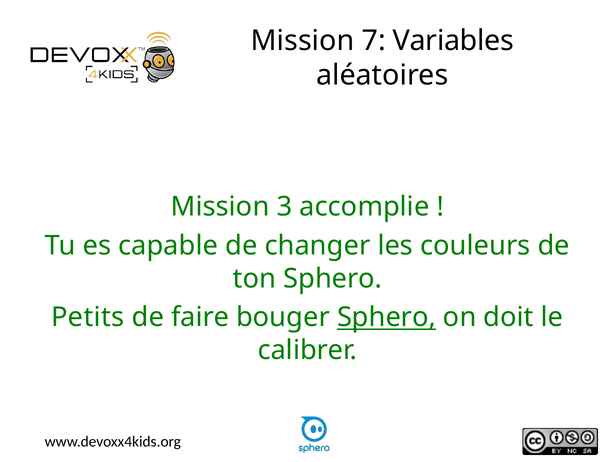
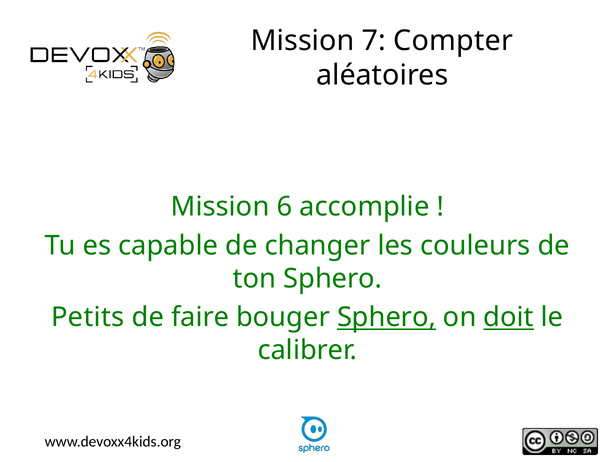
Variables: Variables -> Compter (453, 41)
3: 3 -> 6 (284, 207)
doit underline: none -> present (509, 317)
